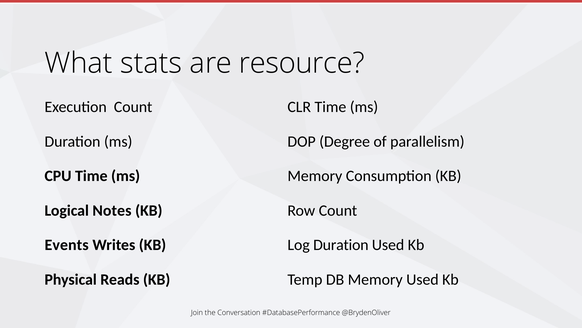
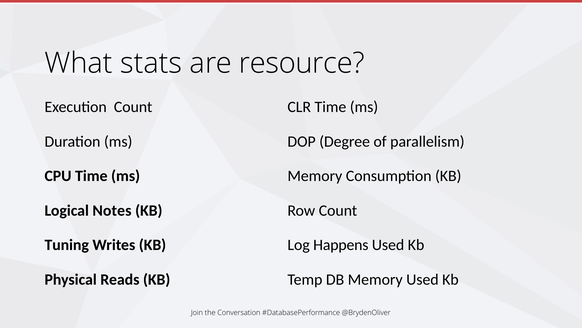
Events: Events -> Tuning (67, 245)
Log Duration: Duration -> Happens (341, 245)
